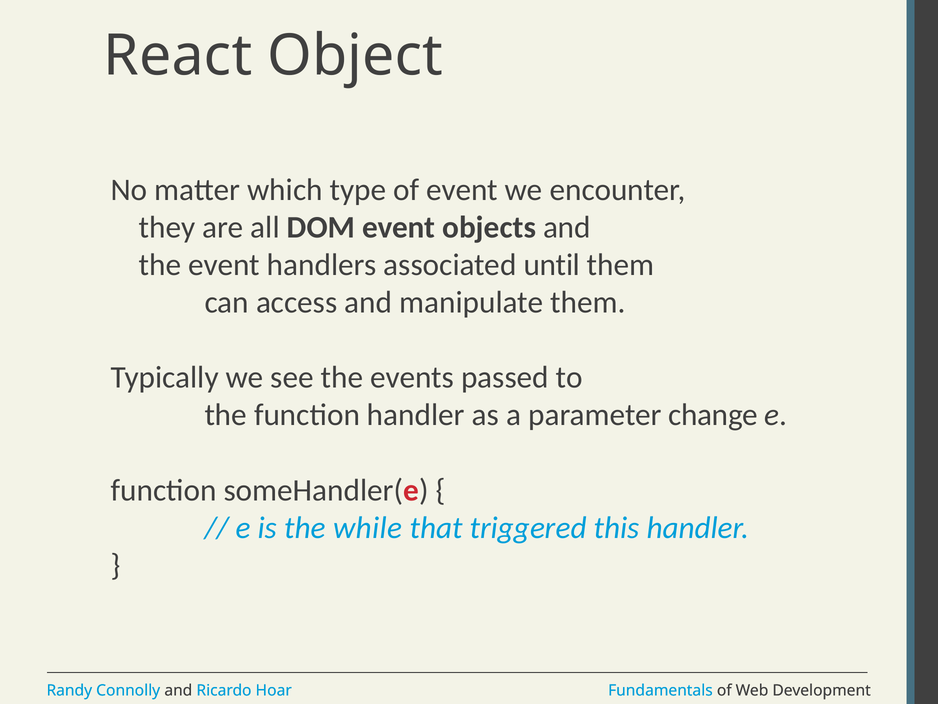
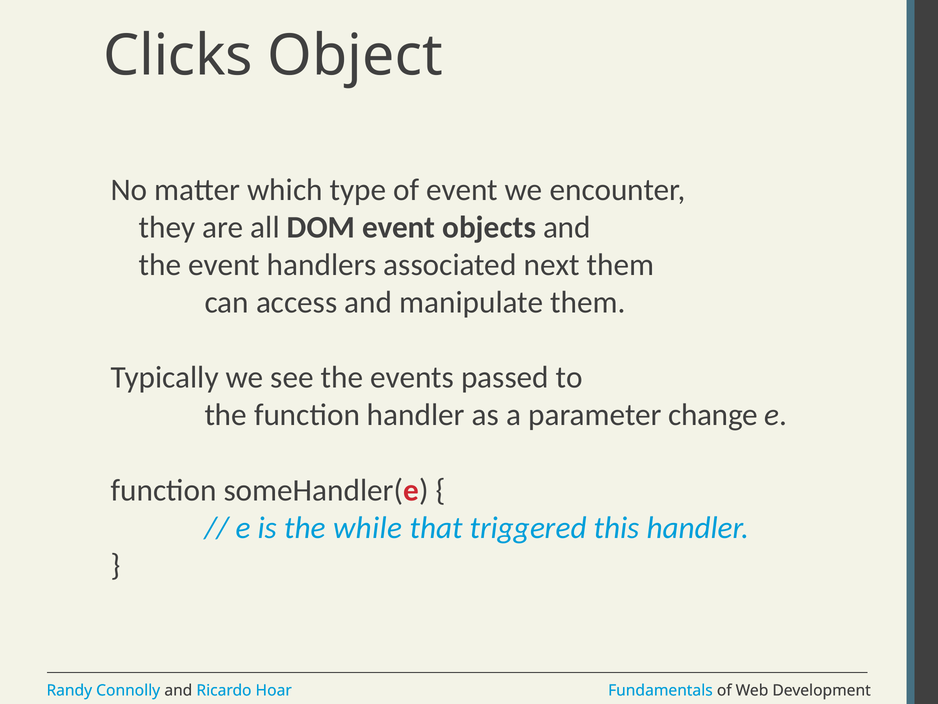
React: React -> Clicks (178, 56)
until: until -> next (552, 265)
